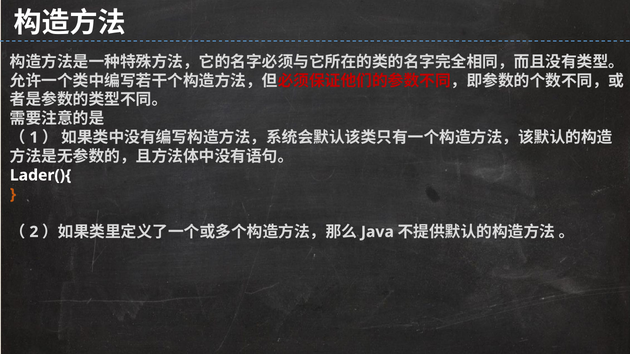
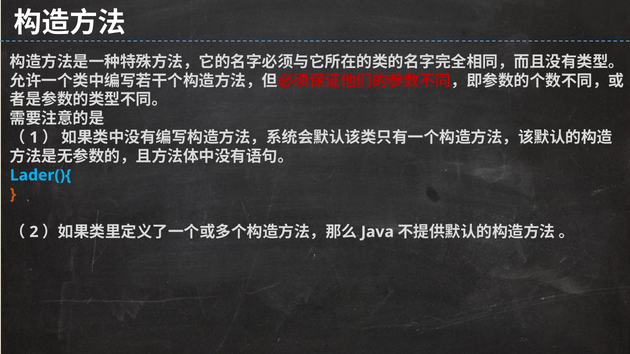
Lader(){ colour: white -> light blue (41, 175)
